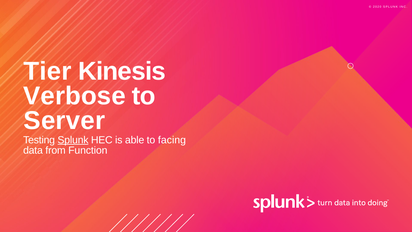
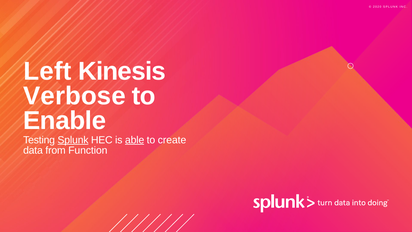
Tier: Tier -> Left (48, 71)
Server: Server -> Enable (65, 121)
able underline: none -> present (135, 140)
facing: facing -> create (172, 140)
